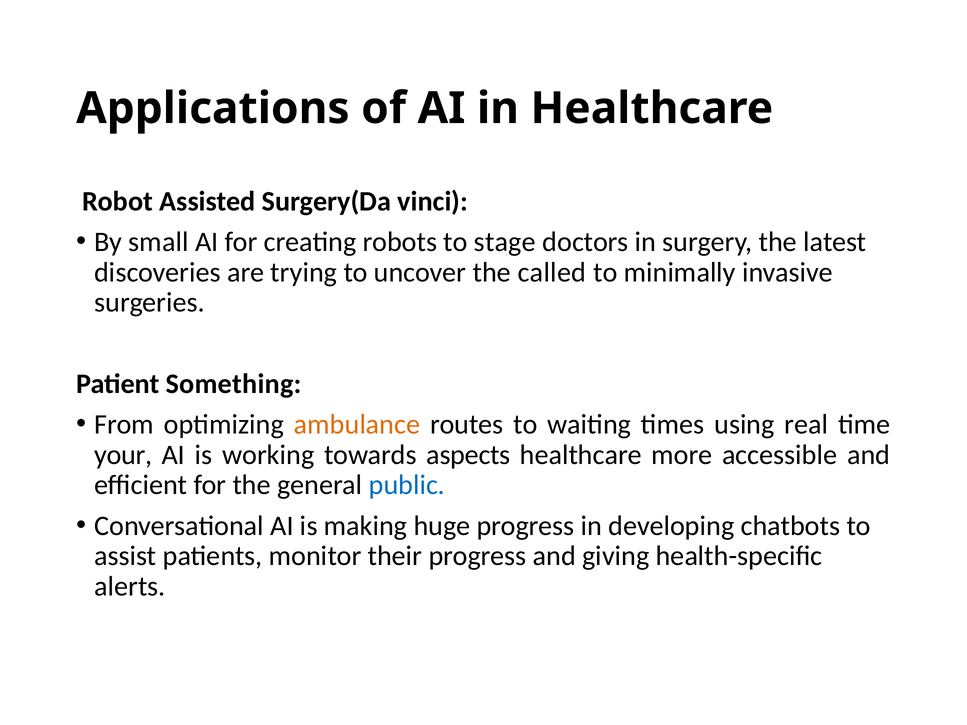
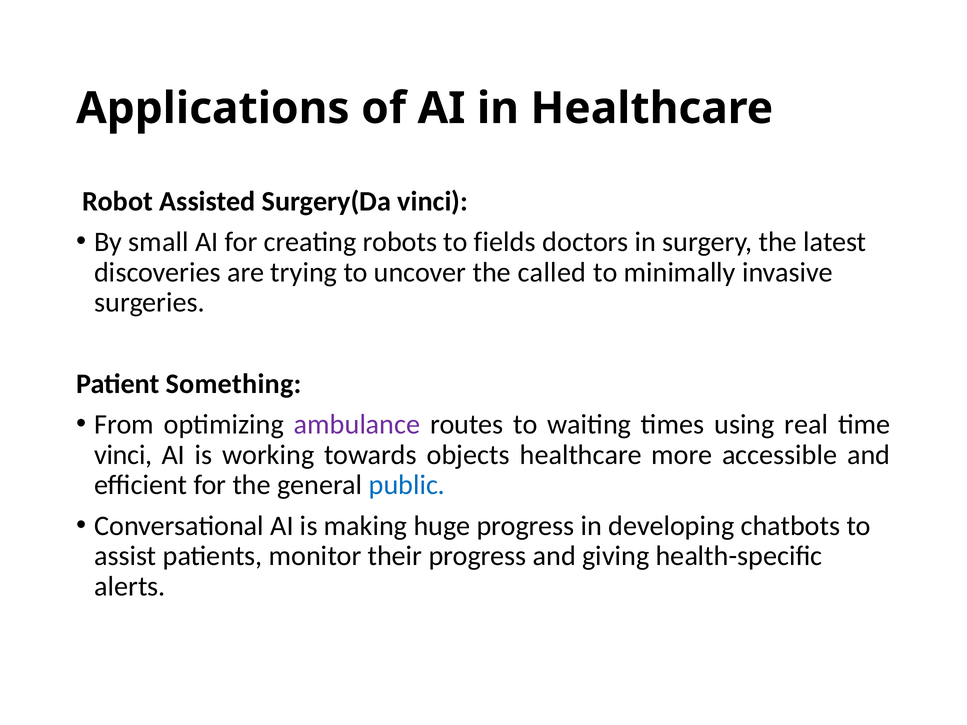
stage: stage -> fields (505, 242)
ambulance colour: orange -> purple (357, 424)
your: your -> vinci (123, 455)
aspects: aspects -> objects (468, 455)
